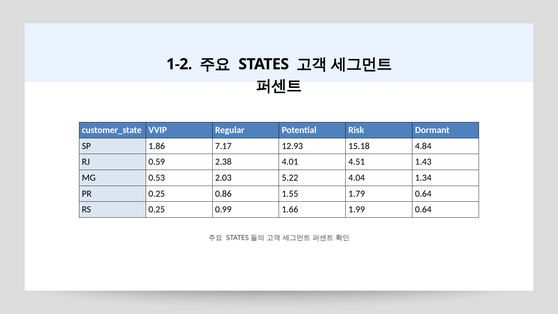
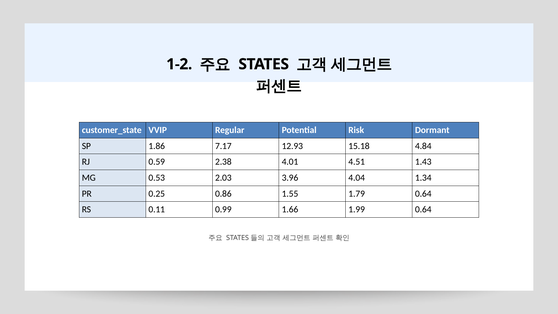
5.22: 5.22 -> 3.96 (290, 178)
RS 0.25: 0.25 -> 0.11 (157, 210)
